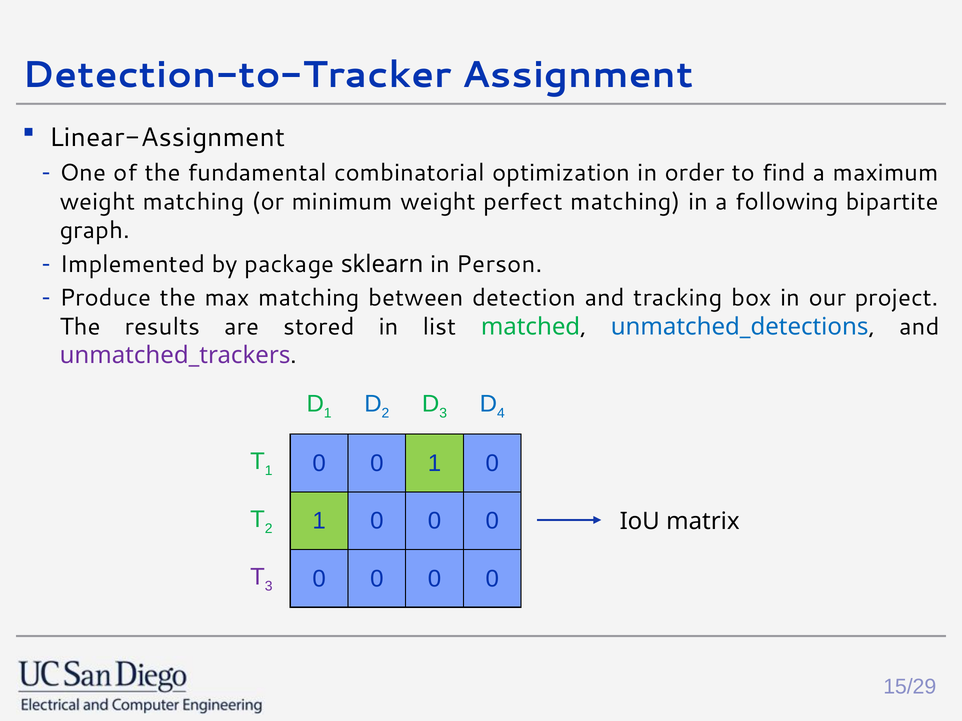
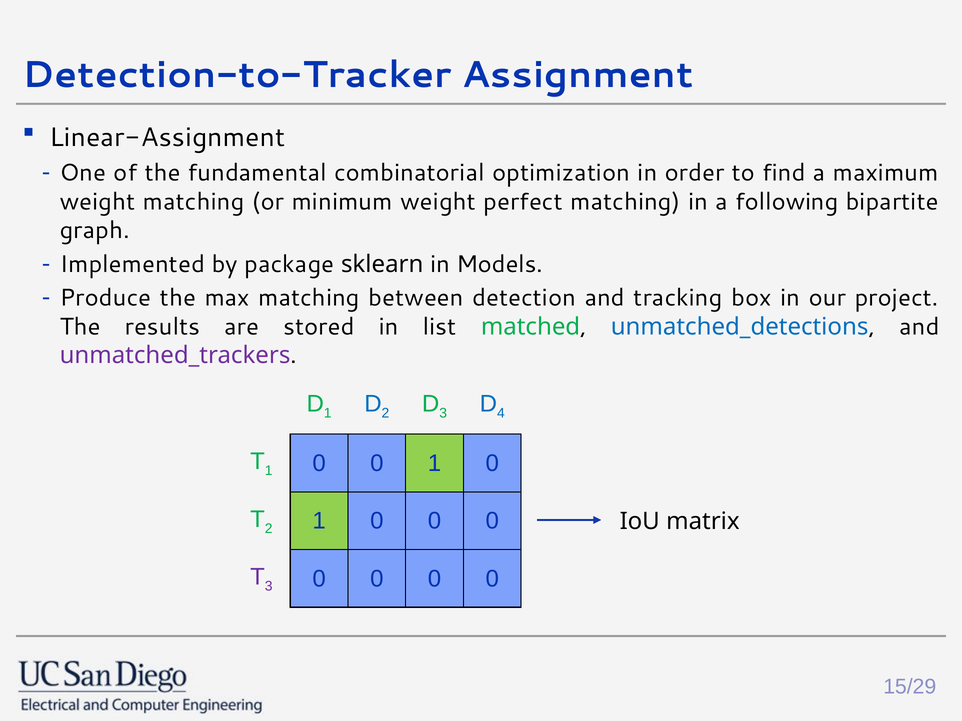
Person: Person -> Models (500, 264)
